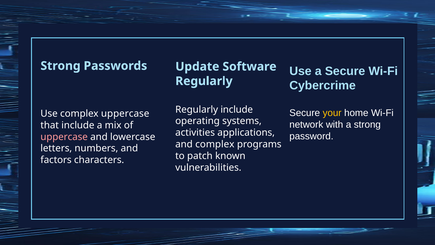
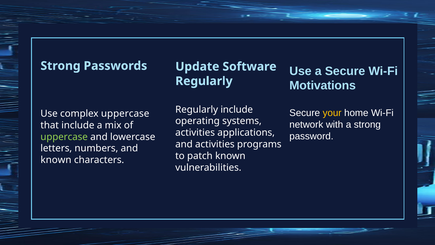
Cybercrime: Cybercrime -> Motivations (323, 86)
uppercase colour: pink -> light green (64, 137)
and complex: complex -> activities (215, 144)
factors: factors -> known (56, 160)
